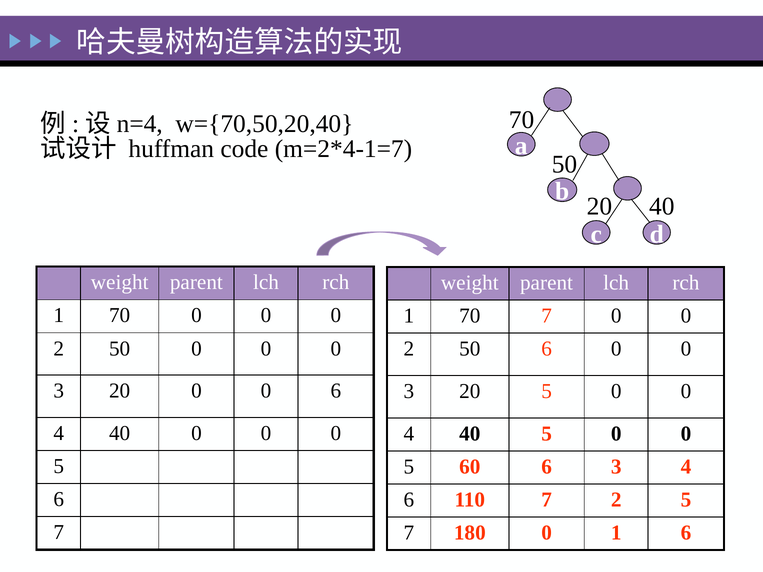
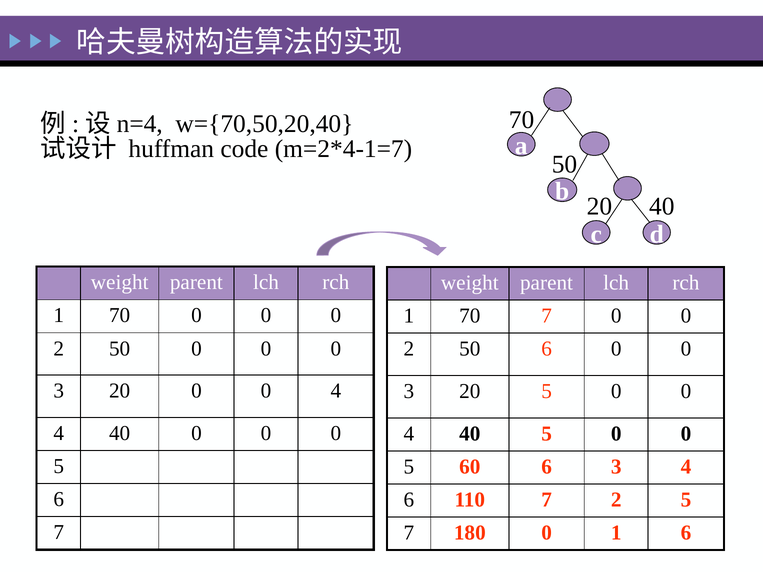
20 0 0 6: 6 -> 4 (336, 391)
